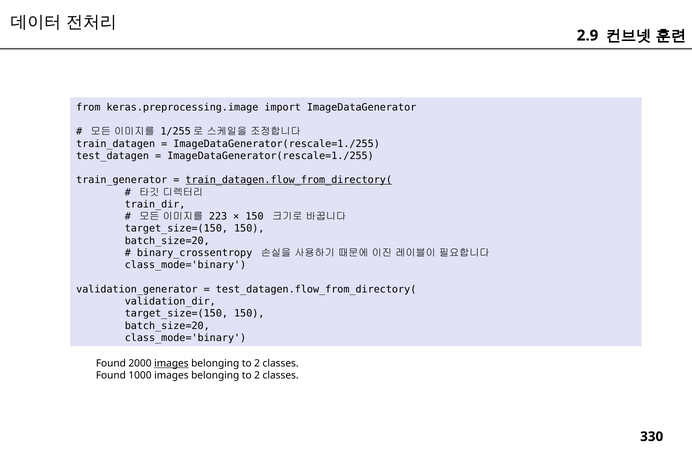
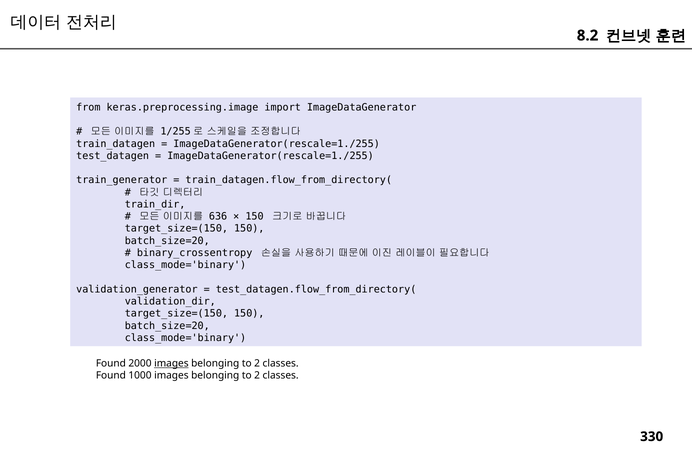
2.9: 2.9 -> 8.2 (588, 35)
train_datagen.flow_from_directory( underline: present -> none (289, 180)
223: 223 -> 636 (218, 216)
